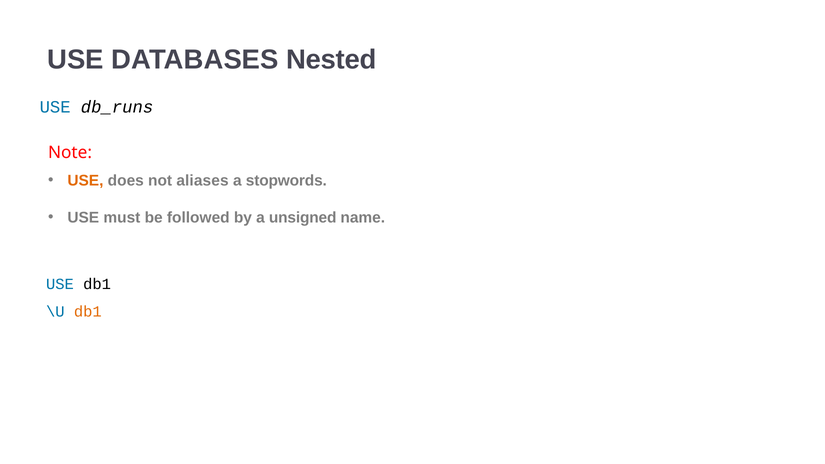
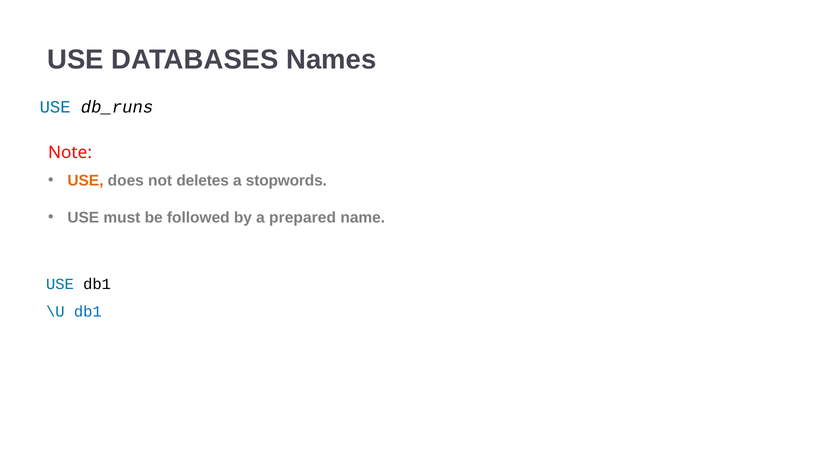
Nested: Nested -> Names (331, 60)
aliases: aliases -> deletes (203, 181)
unsigned: unsigned -> prepared (303, 218)
db1 colour: orange -> blue (88, 312)
